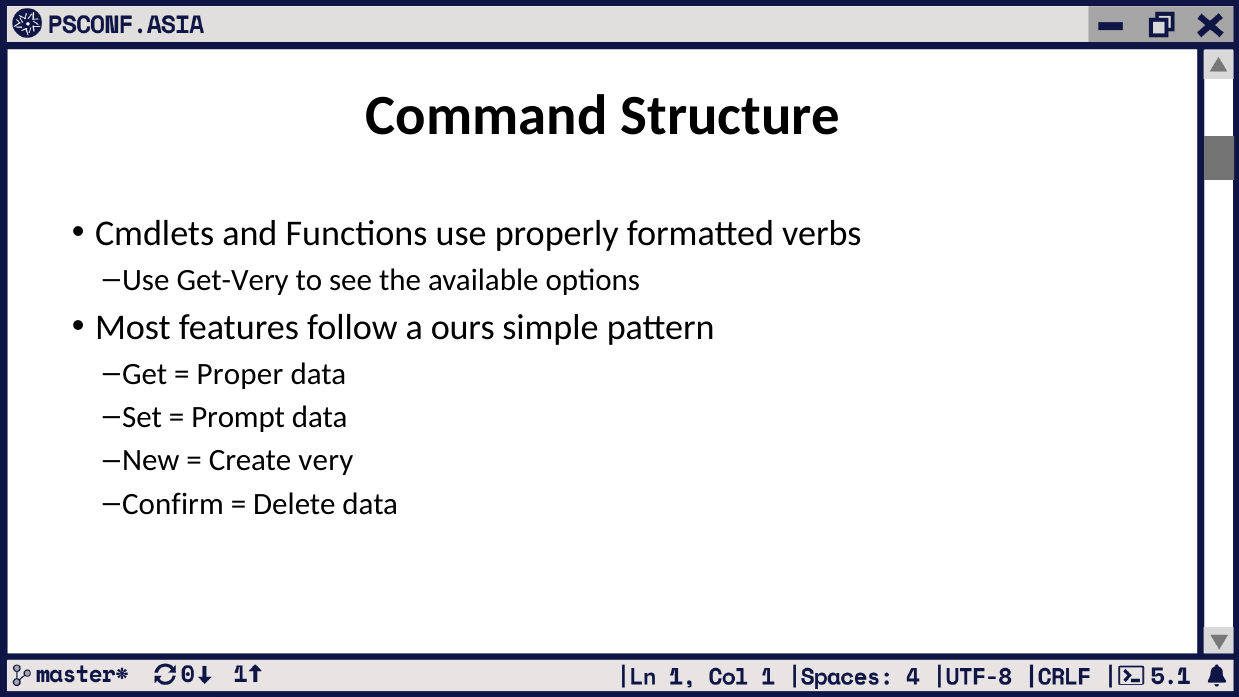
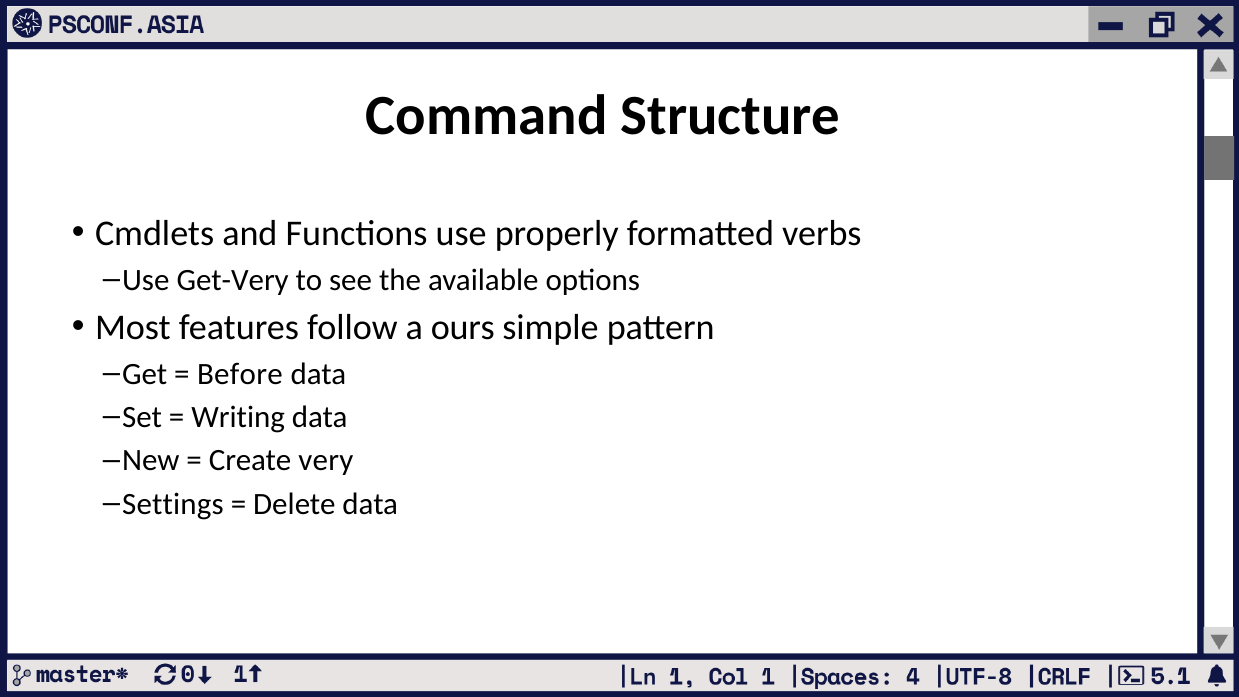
Proper: Proper -> Before (240, 374)
Prompt: Prompt -> Writing (238, 417)
Confirm: Confirm -> Settings (173, 504)
